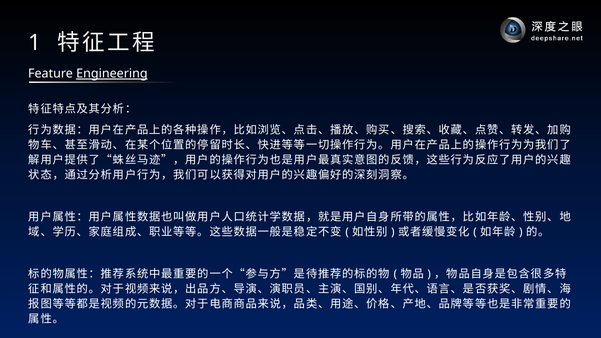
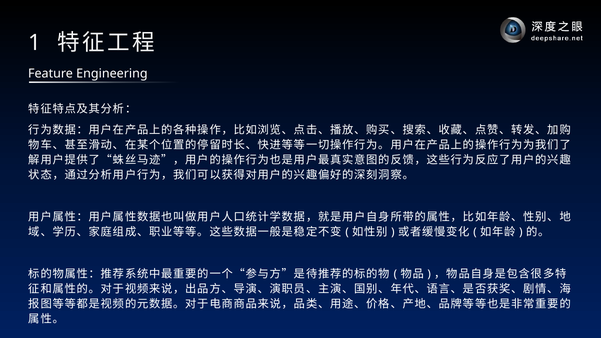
Engineering underline: present -> none (112, 74)
